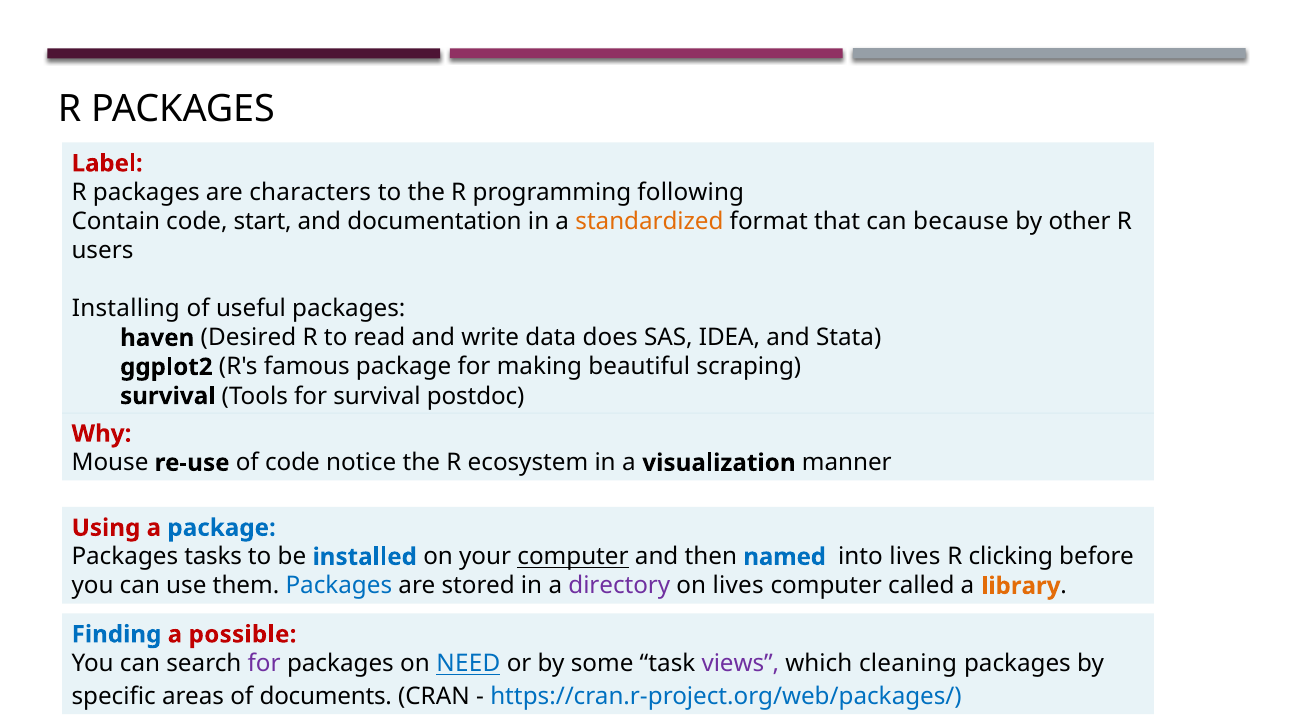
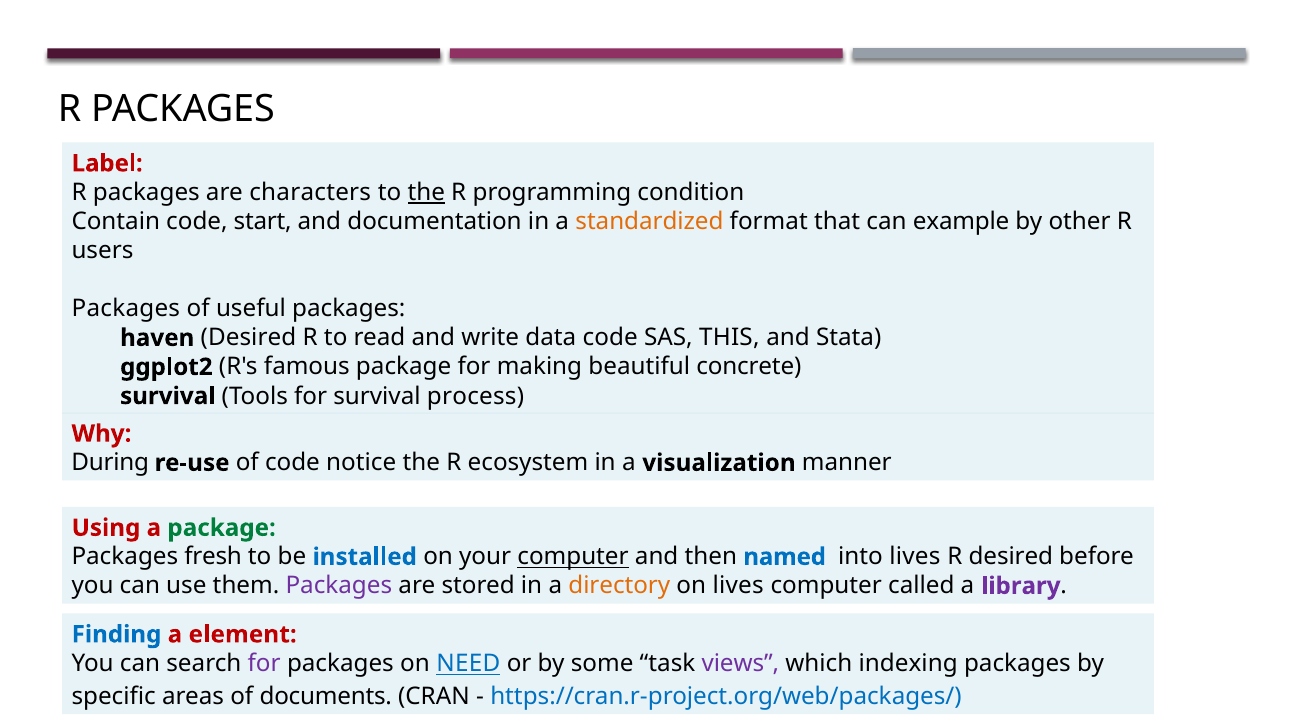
the underline: none -> present (426, 193)
following: following -> condition (691, 193)
because: because -> example (961, 222)
Installing: Installing -> Packages (126, 309)
data does: does -> code (610, 338)
IDEA: IDEA -> THIS (729, 338)
scraping: scraping -> concrete (749, 367)
postdoc: postdoc -> process (475, 396)
Mouse: Mouse -> During (110, 463)
package colour: blue -> green (222, 528)
tasks: tasks -> fresh (213, 557)
R clicking: clicking -> desired (1011, 557)
Packages colour: blue -> purple (339, 586)
directory colour: purple -> orange (619, 586)
library colour: orange -> purple (1021, 586)
possible: possible -> element (243, 635)
cleaning: cleaning -> indexing (908, 664)
